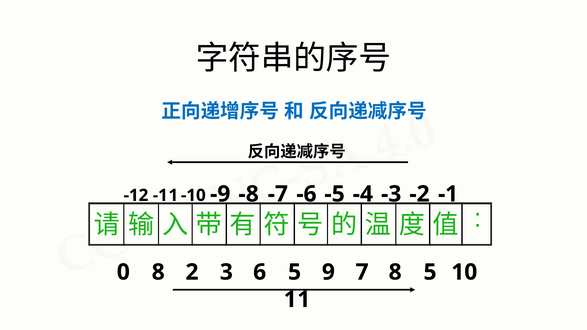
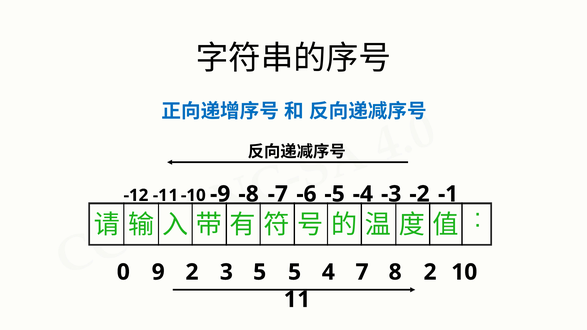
0 8: 8 -> 9 (158, 272)
3 6: 6 -> 5 (260, 272)
9: 9 -> 4 (328, 272)
8 5: 5 -> 2 (430, 272)
